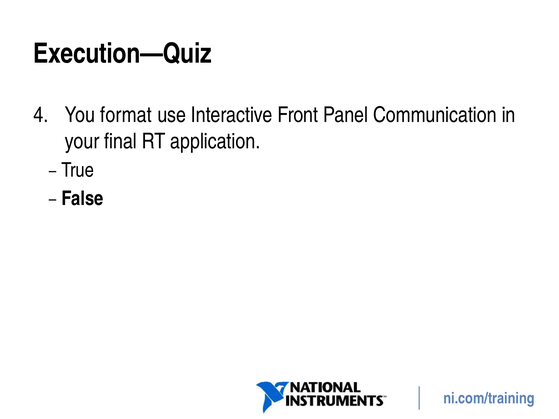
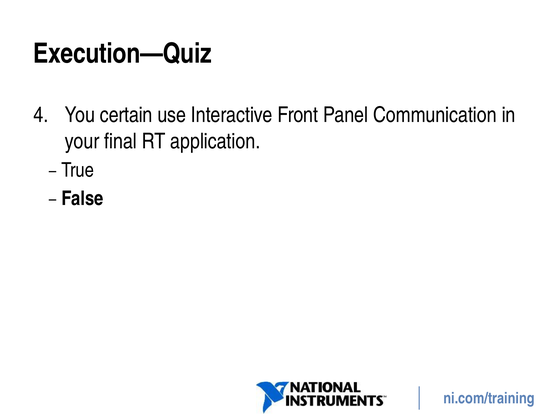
format: format -> certain (126, 115)
